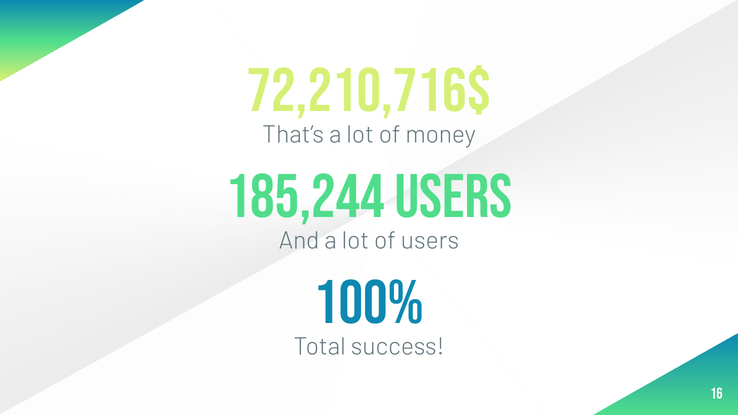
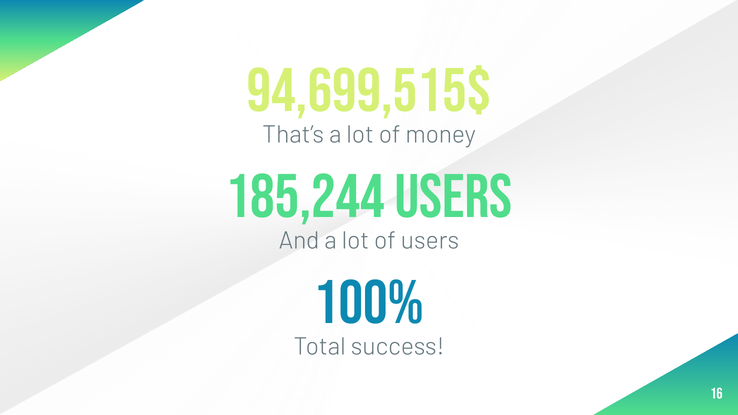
72,210,716$: 72,210,716$ -> 94,699,515$ (369, 91)
